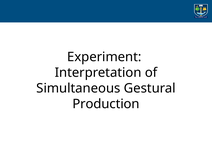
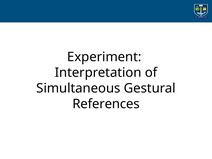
Production: Production -> References (106, 104)
